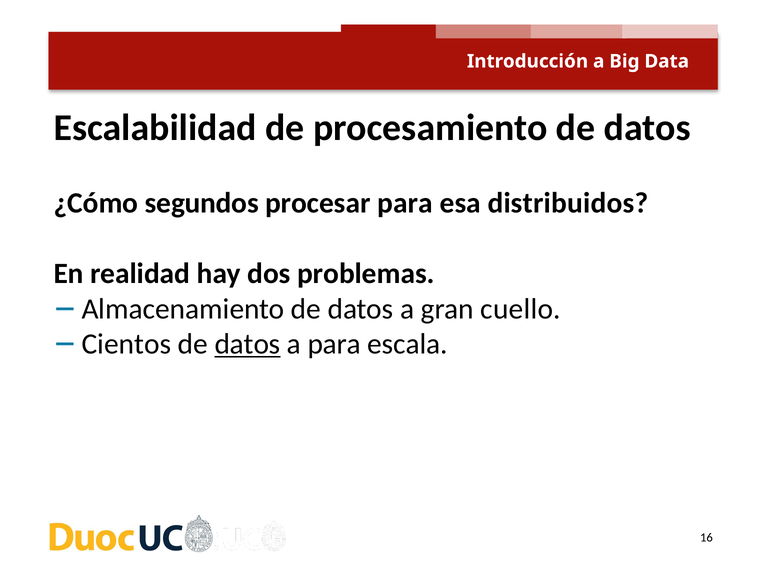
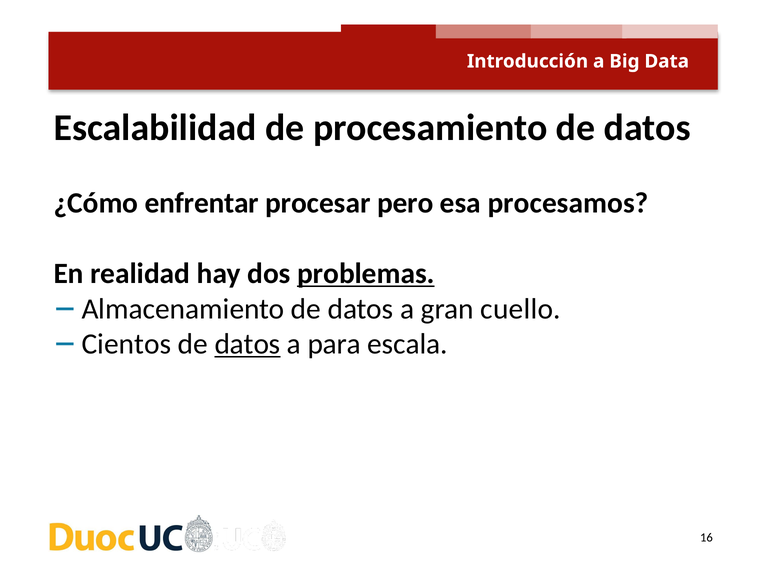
segundos: segundos -> enfrentar (202, 203)
procesar para: para -> pero (405, 203)
distribuidos: distribuidos -> procesamos (568, 203)
problemas underline: none -> present (366, 274)
